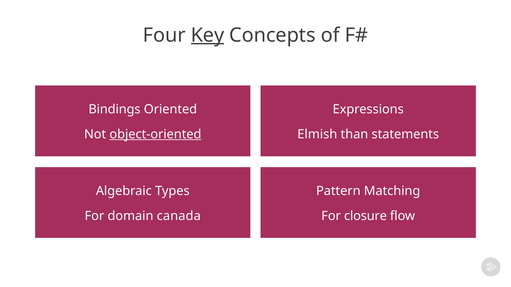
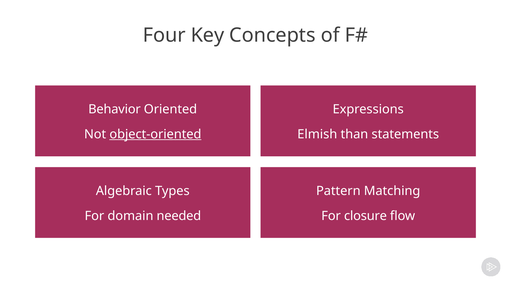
Key underline: present -> none (208, 35)
Bindings: Bindings -> Behavior (114, 110)
canada: canada -> needed (179, 216)
